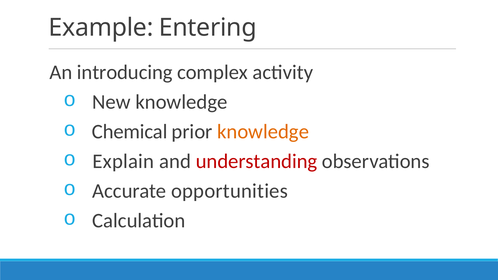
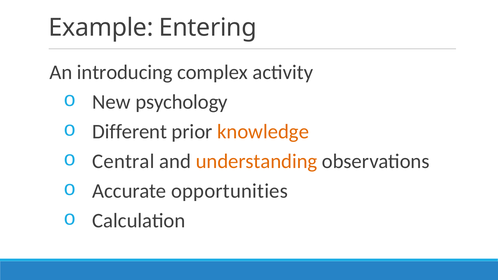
New knowledge: knowledge -> psychology (182, 102)
Chemical: Chemical -> Different (130, 132)
Explain: Explain -> Central (123, 161)
understanding colour: red -> orange (256, 161)
